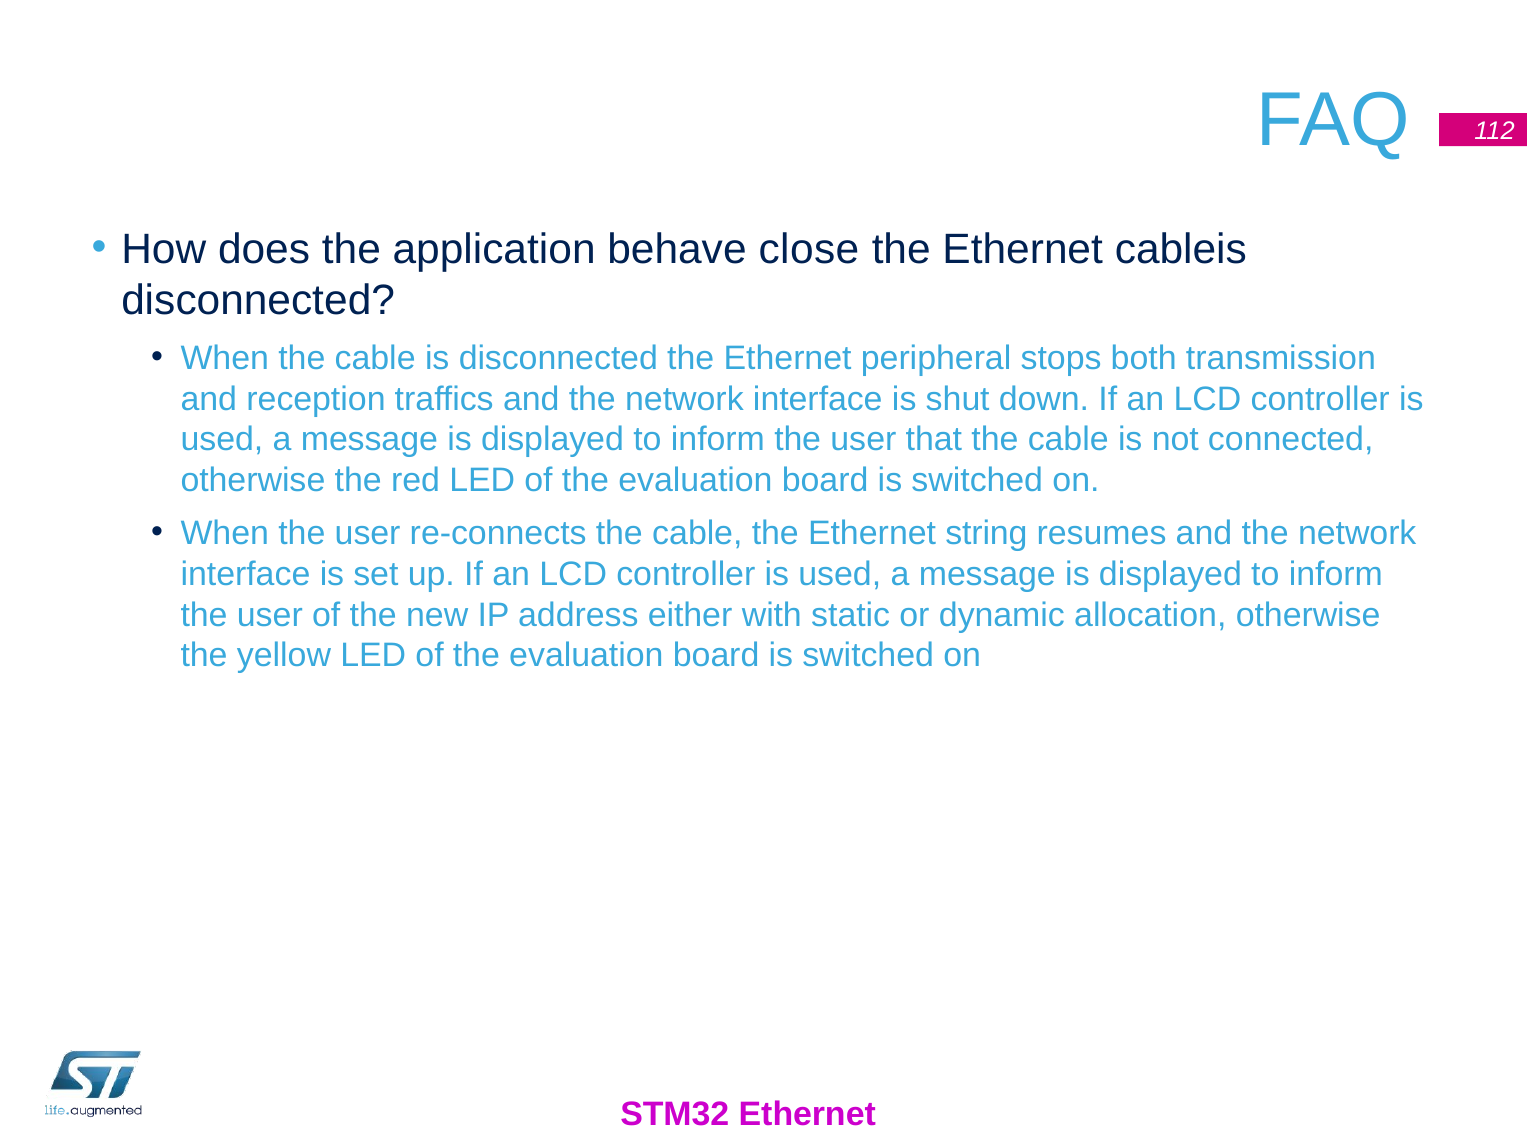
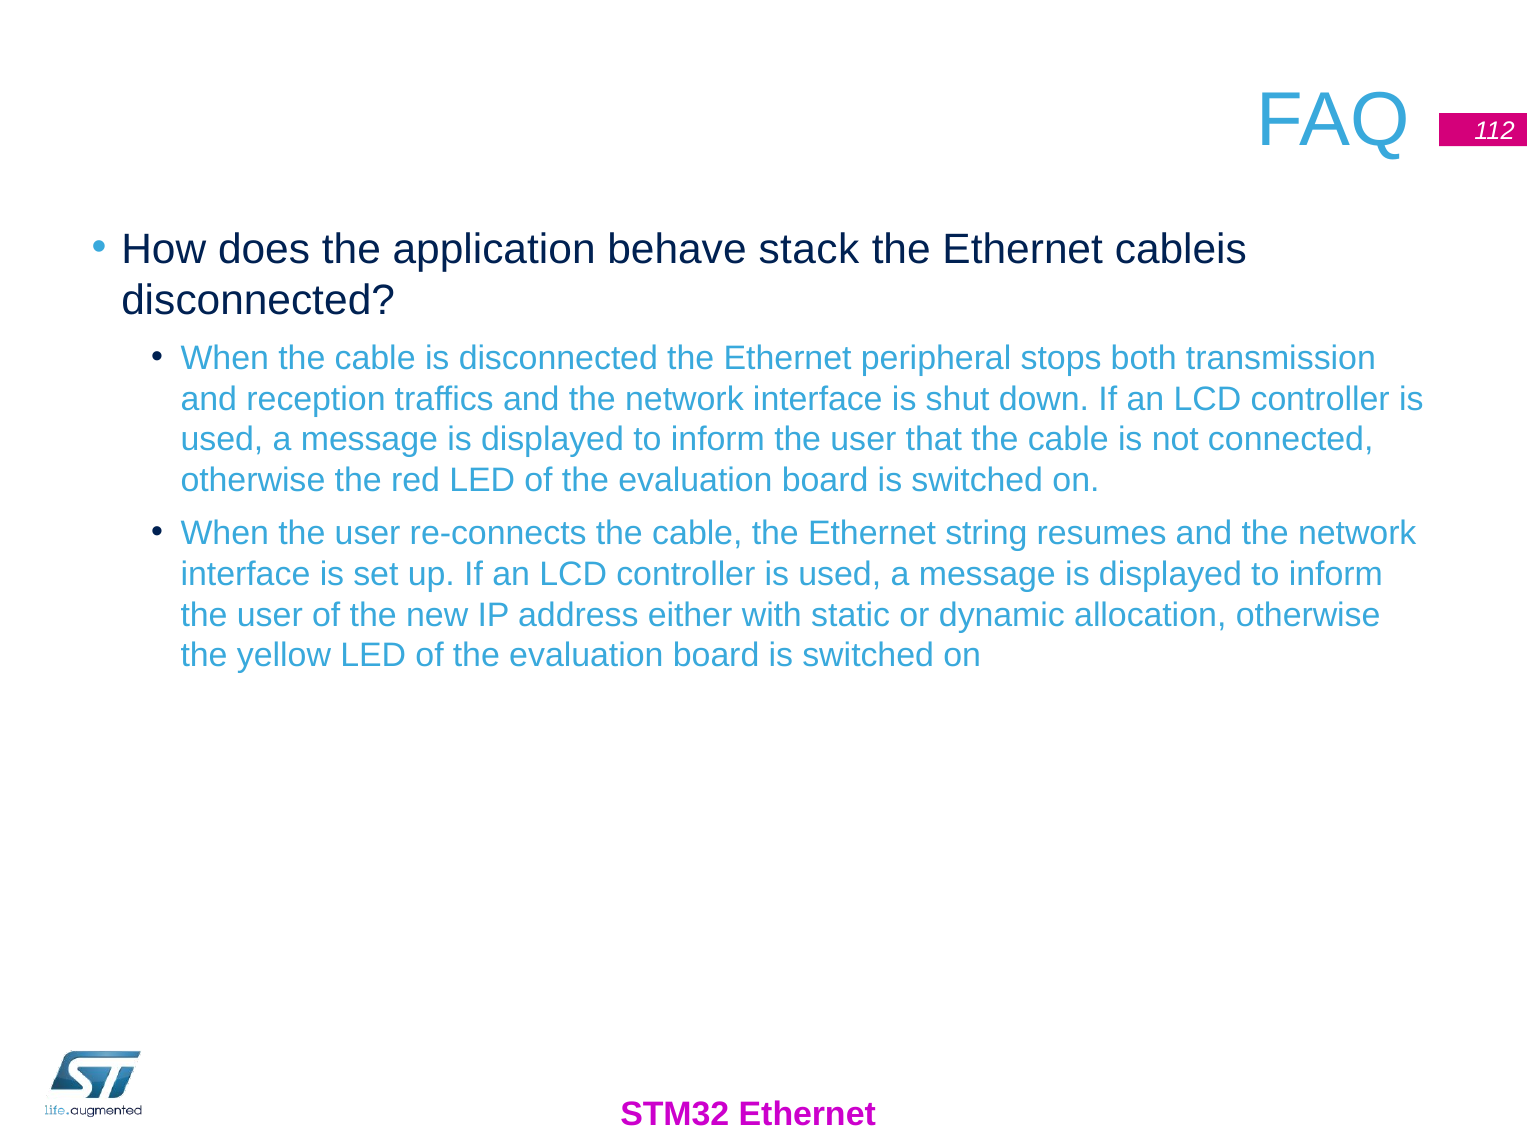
close: close -> stack (809, 249)
